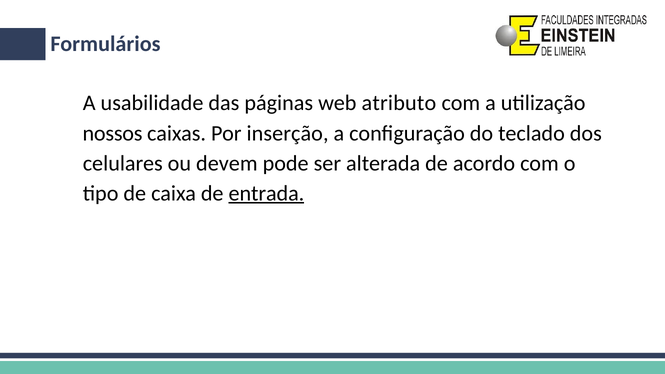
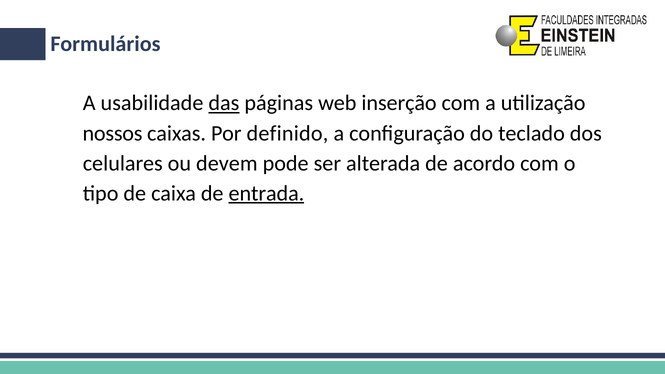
das underline: none -> present (224, 103)
atributo: atributo -> inserção (399, 103)
inserção: inserção -> definido (287, 133)
